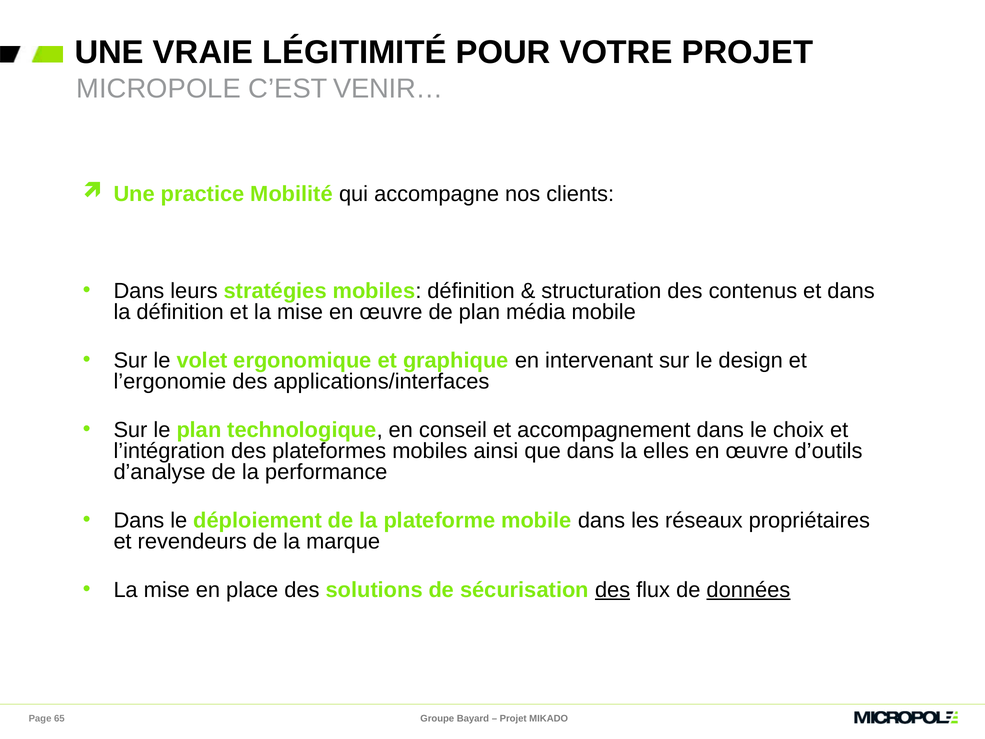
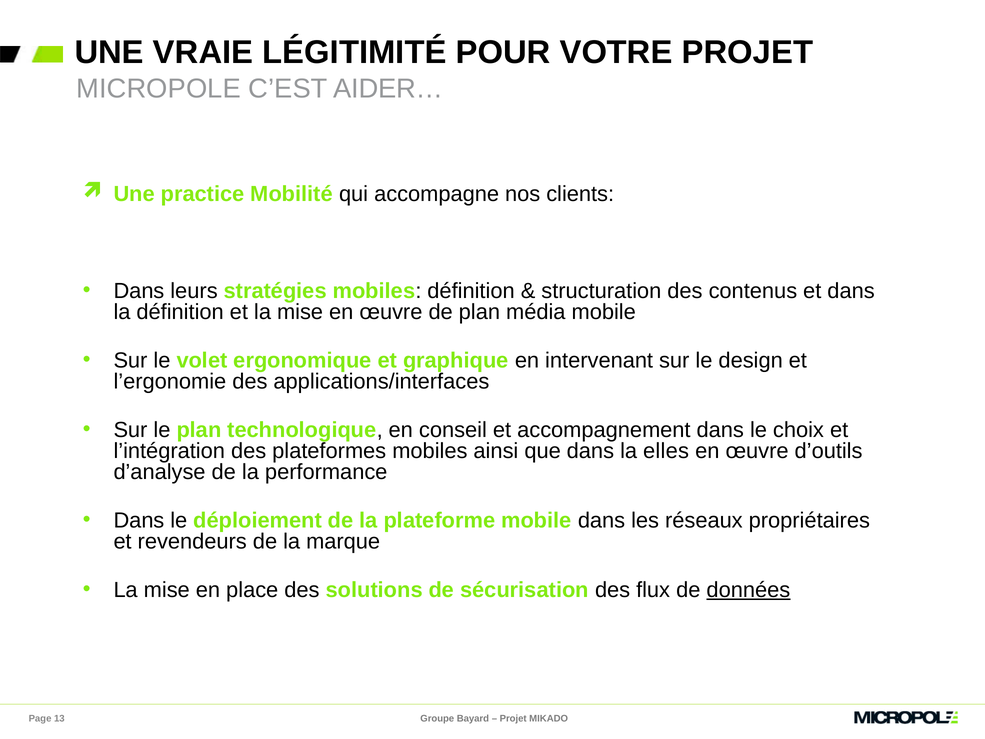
VENIR…: VENIR… -> AIDER… (388, 89)
des underline: present -> none (613, 590)
65: 65 -> 13 (59, 718)
